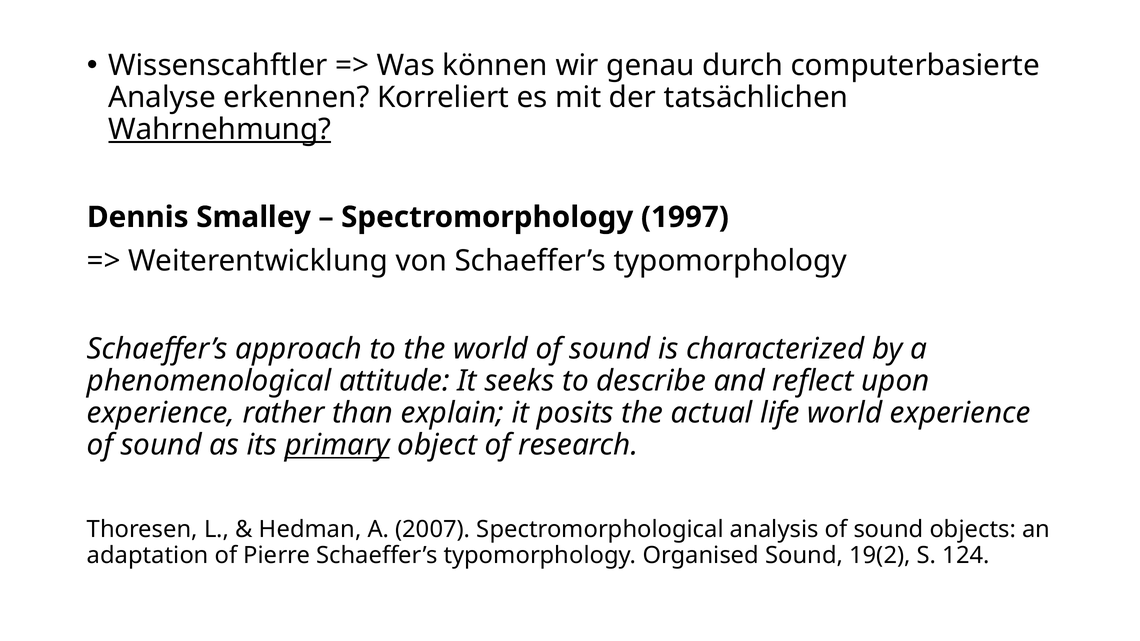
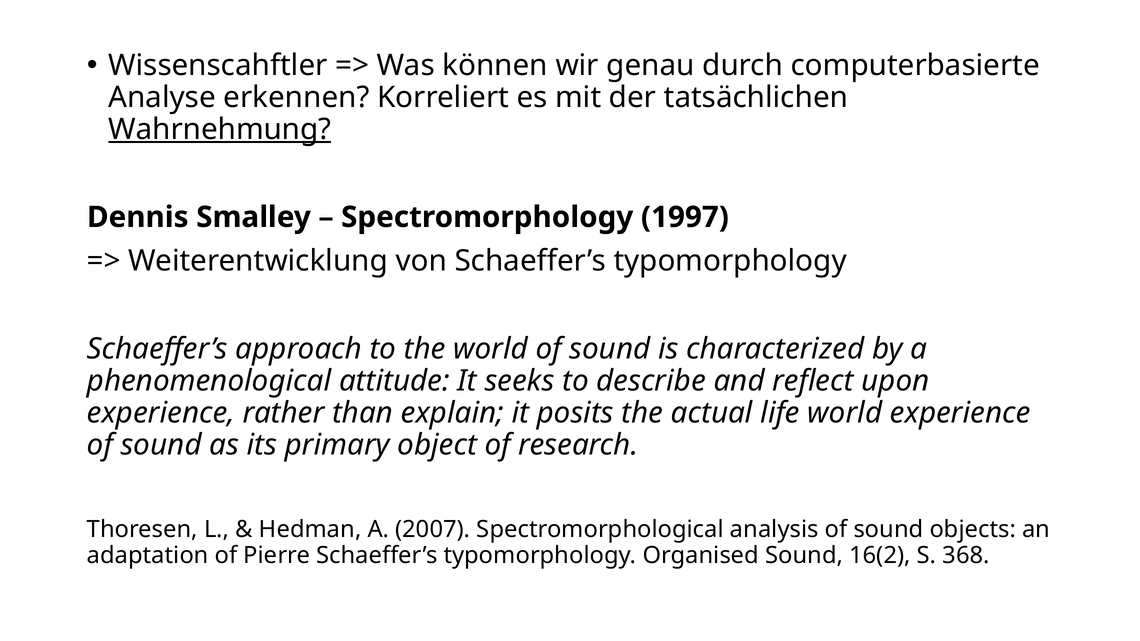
primary underline: present -> none (337, 445)
19(2: 19(2 -> 16(2 (880, 556)
124: 124 -> 368 (966, 556)
